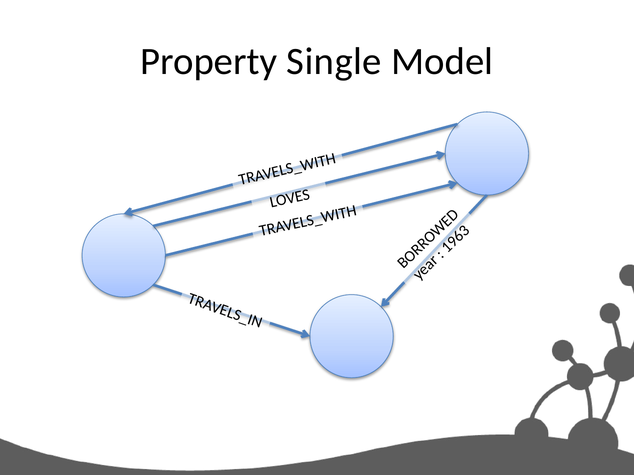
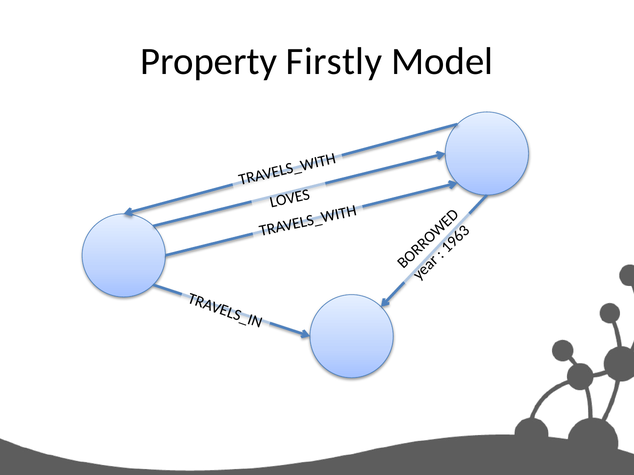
Single: Single -> Firstly (334, 61)
